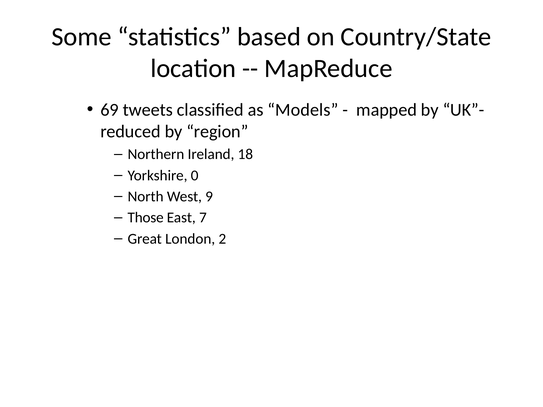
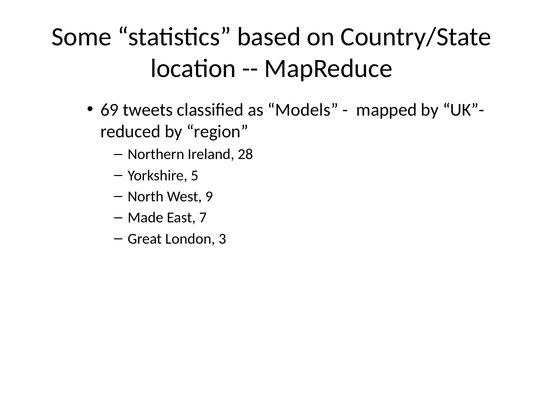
18: 18 -> 28 (245, 154)
0: 0 -> 5 (195, 175)
Those: Those -> Made (145, 218)
2: 2 -> 3 (222, 239)
